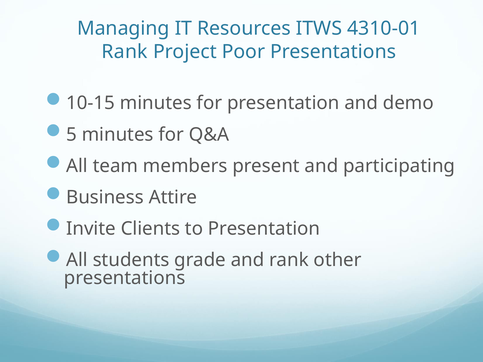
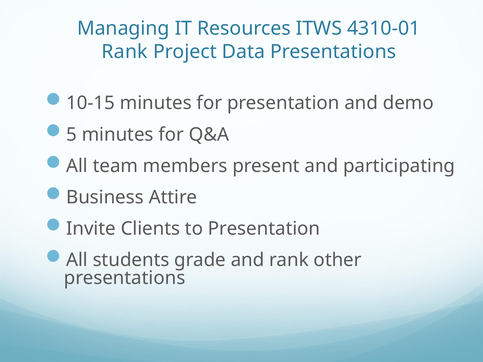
Poor: Poor -> Data (243, 52)
